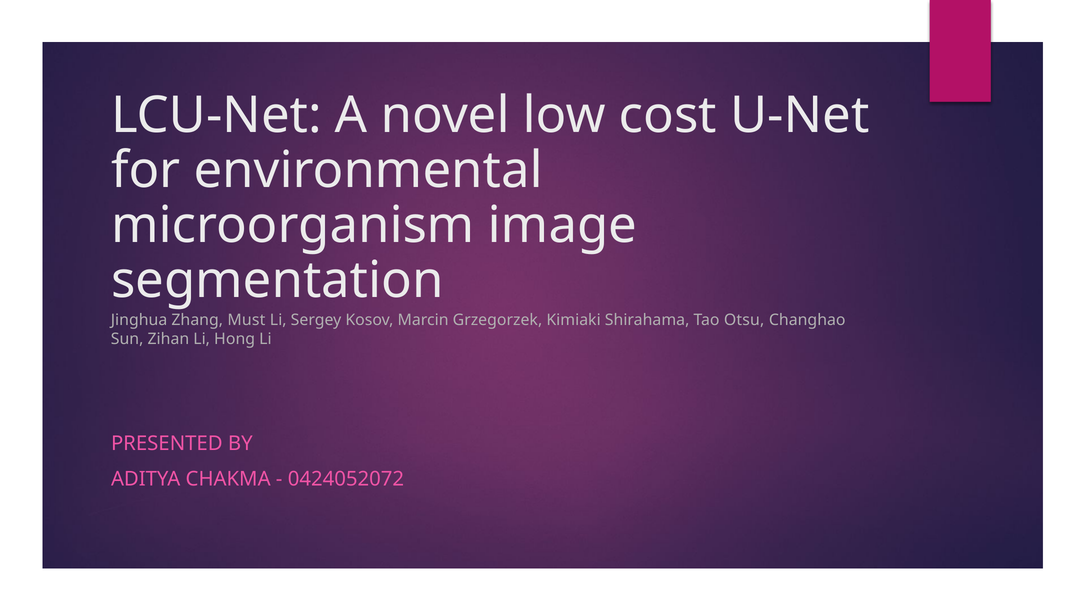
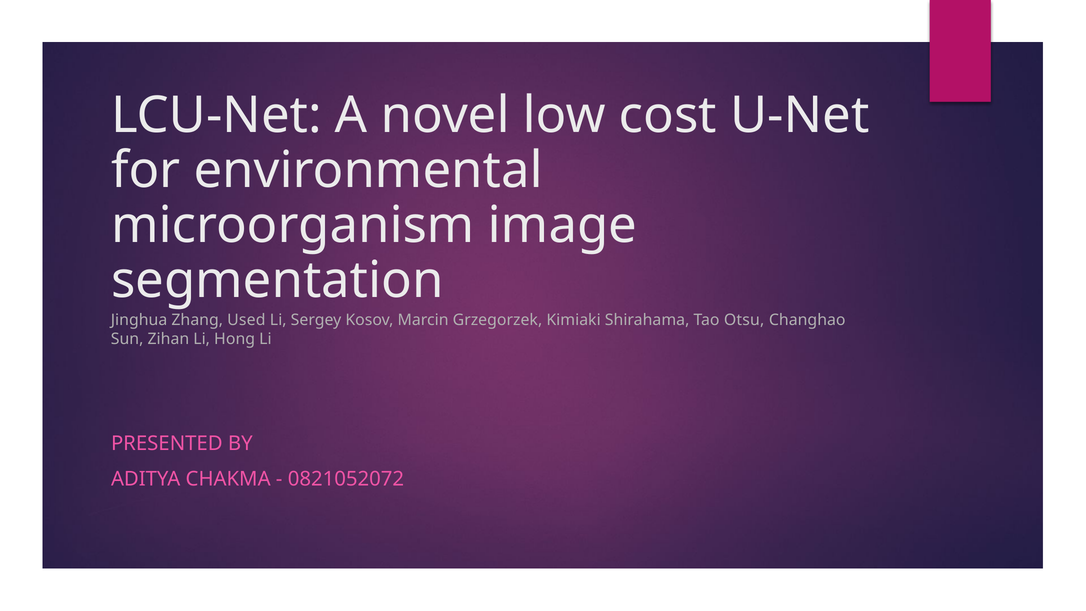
Must: Must -> Used (246, 320)
0424052072: 0424052072 -> 0821052072 (346, 479)
